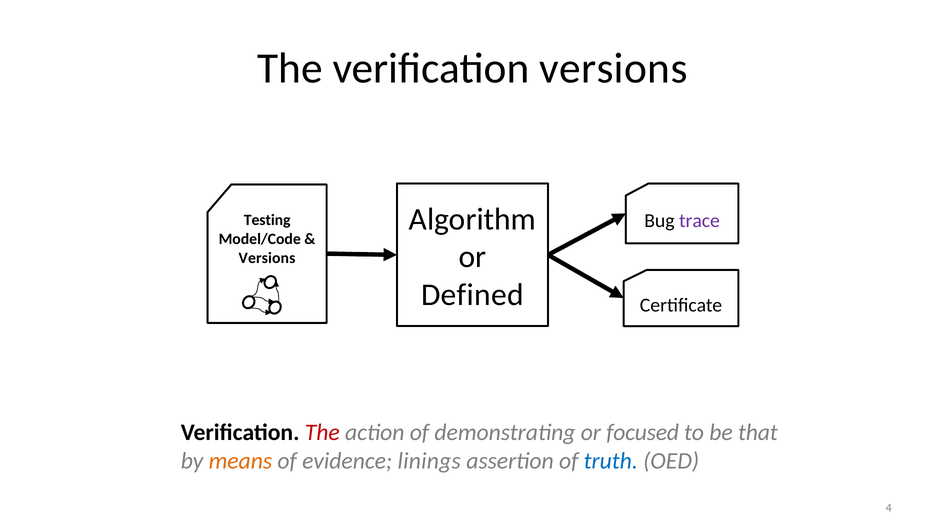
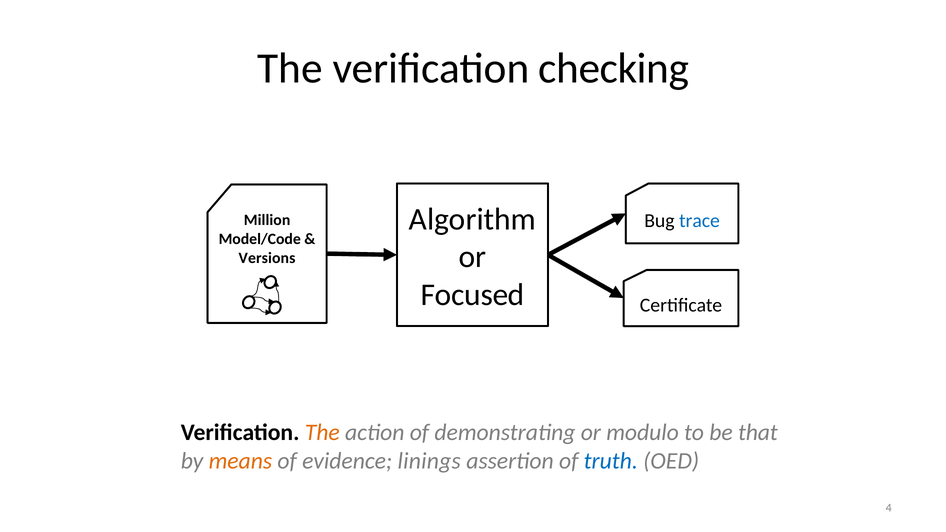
verification versions: versions -> checking (614, 69)
trace colour: purple -> blue (699, 221)
Testing: Testing -> Million (267, 220)
Defined: Defined -> Focused (473, 295)
The colour: red -> orange (322, 432)
focused: focused -> modulo (643, 432)
